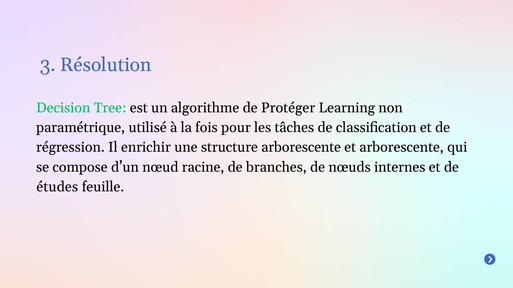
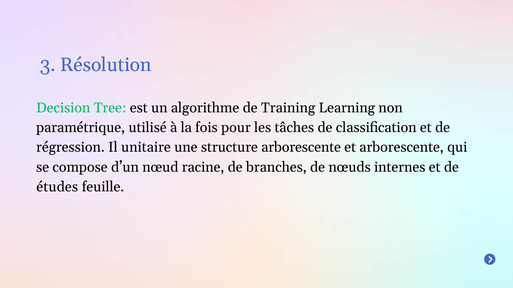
Protéger: Protéger -> Training (288, 108)
enrichir: enrichir -> unitaire (146, 148)
